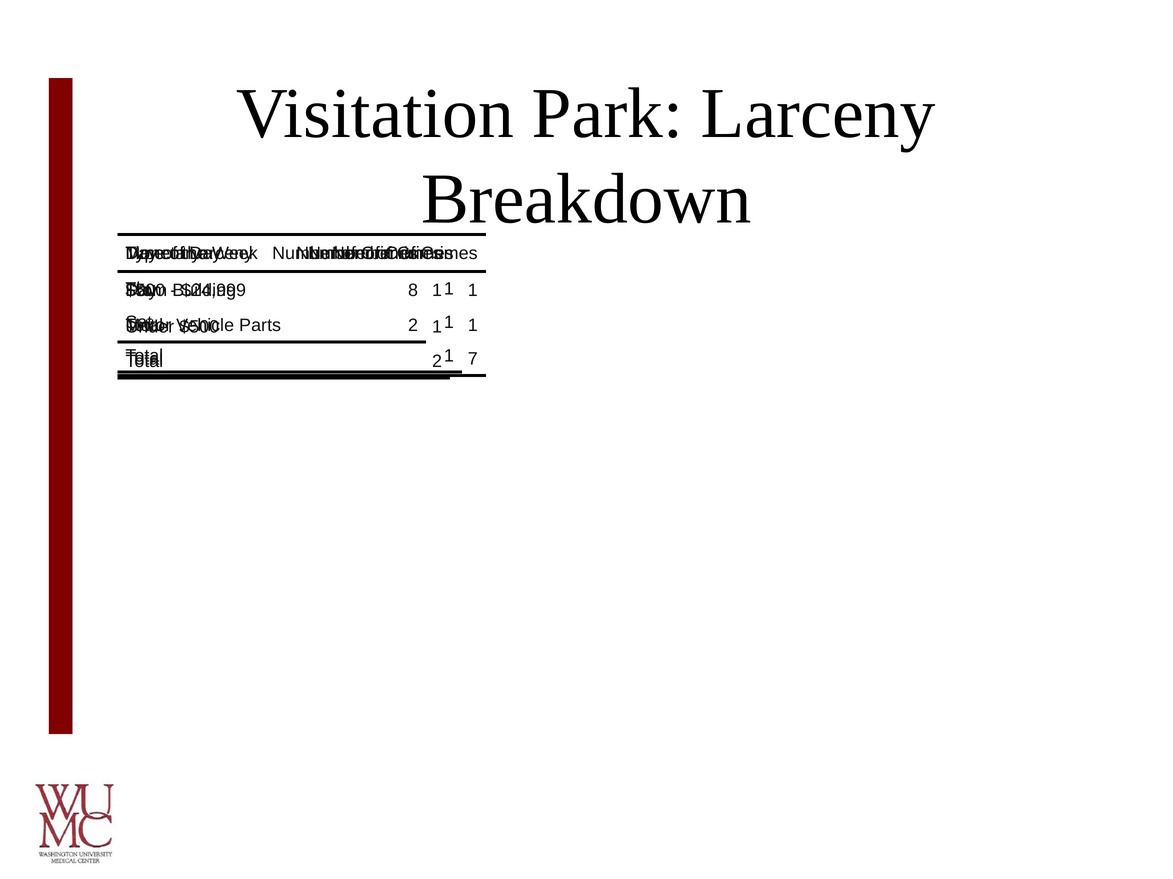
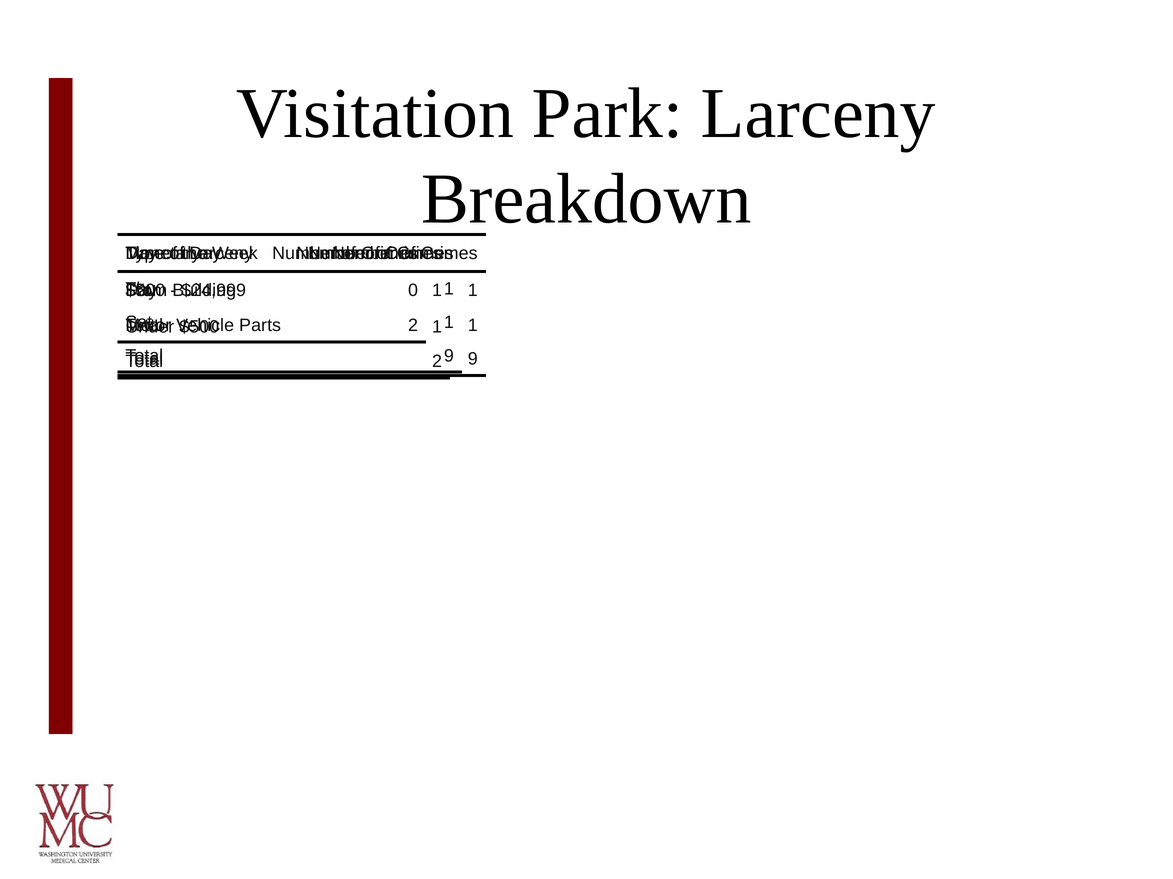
8: 8 -> 0 (413, 291)
1: 1 -> 9 (449, 356)
7: 7 -> 9 (473, 359)
